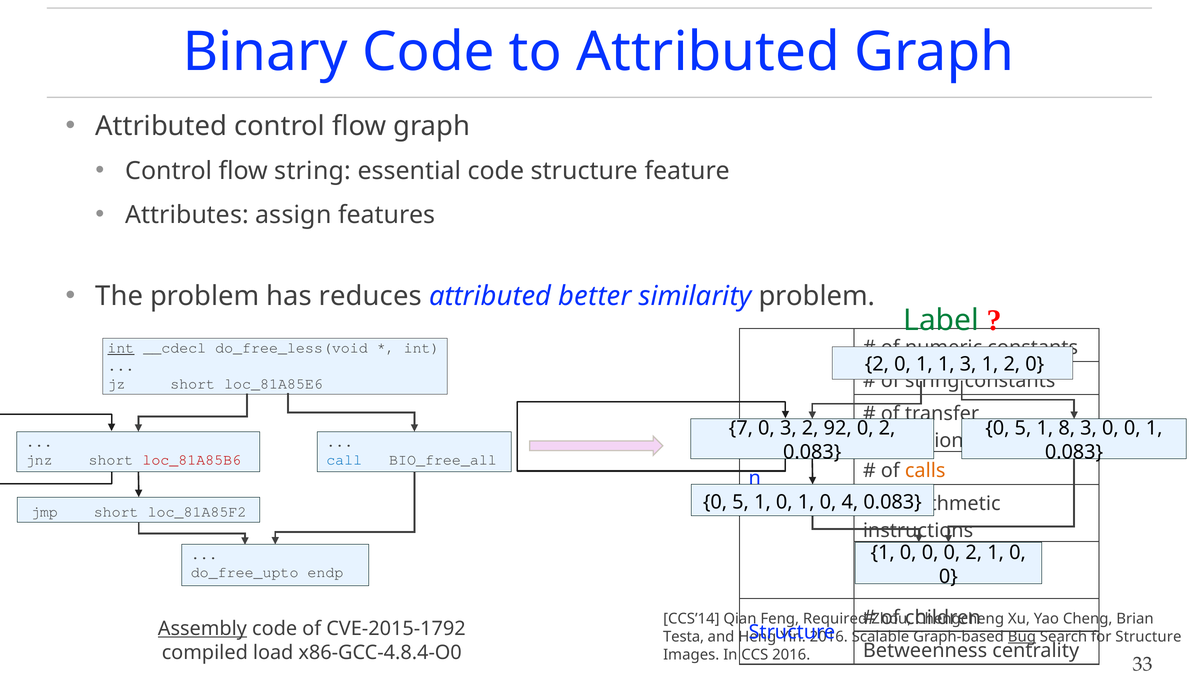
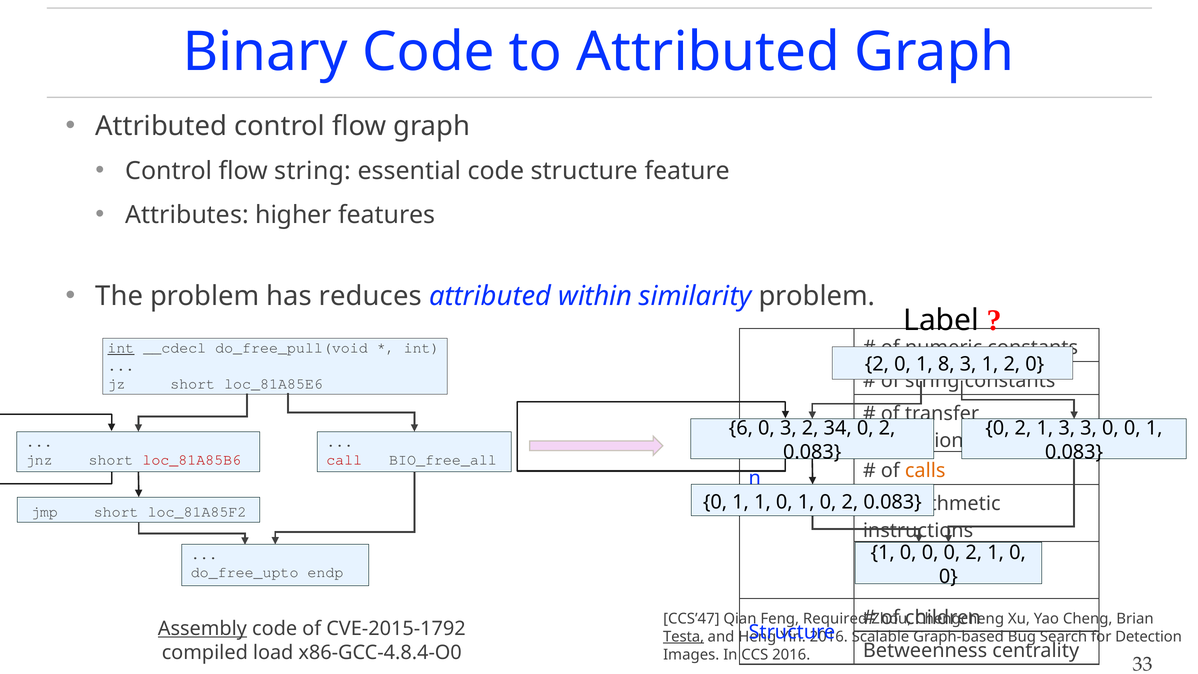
assign: assign -> higher (293, 215)
better: better -> within (595, 296)
Label colour: green -> black (941, 321)
do_free_less(void: do_free_less(void -> do_free_pull(void (291, 348)
1 1: 1 -> 8 (946, 364)
7: 7 -> 6 (741, 428)
92: 92 -> 34 (838, 428)
5: 5 -> 2 (1023, 428)
1 8: 8 -> 3 (1067, 428)
call colour: blue -> red (344, 460)
5: 5 -> 1 (741, 502)
1 0 4: 4 -> 2 (850, 502)
CCS’14: CCS’14 -> CCS’47 (691, 619)
Testa underline: none -> present (684, 637)
Bug underline: present -> none (1022, 637)
for Structure: Structure -> Detection (1149, 637)
